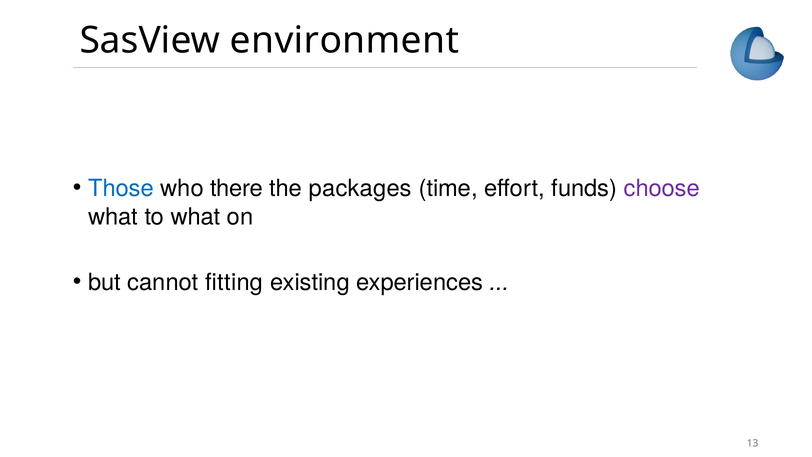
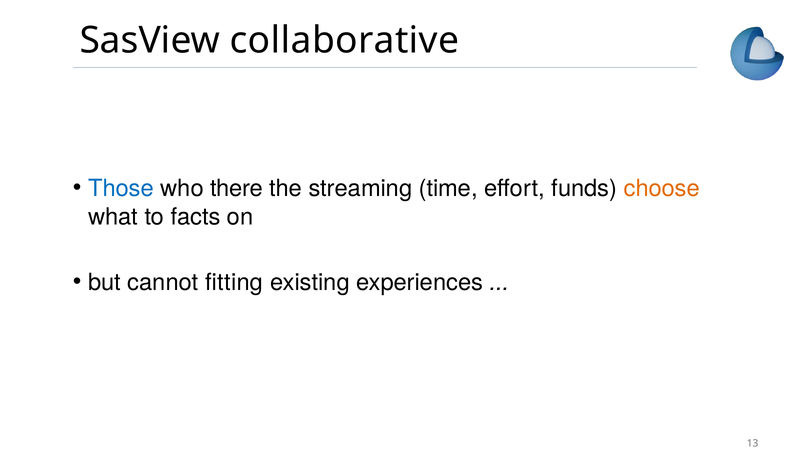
environment: environment -> collaborative (344, 41)
packages: packages -> streaming (360, 188)
choose colour: purple -> orange (662, 188)
to what: what -> facts (196, 217)
